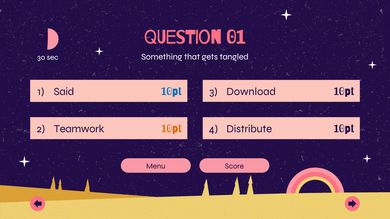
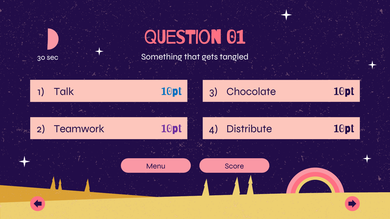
Said: Said -> Talk (64, 92)
Download: Download -> Chocolate (251, 92)
10pt colour: orange -> purple (172, 129)
